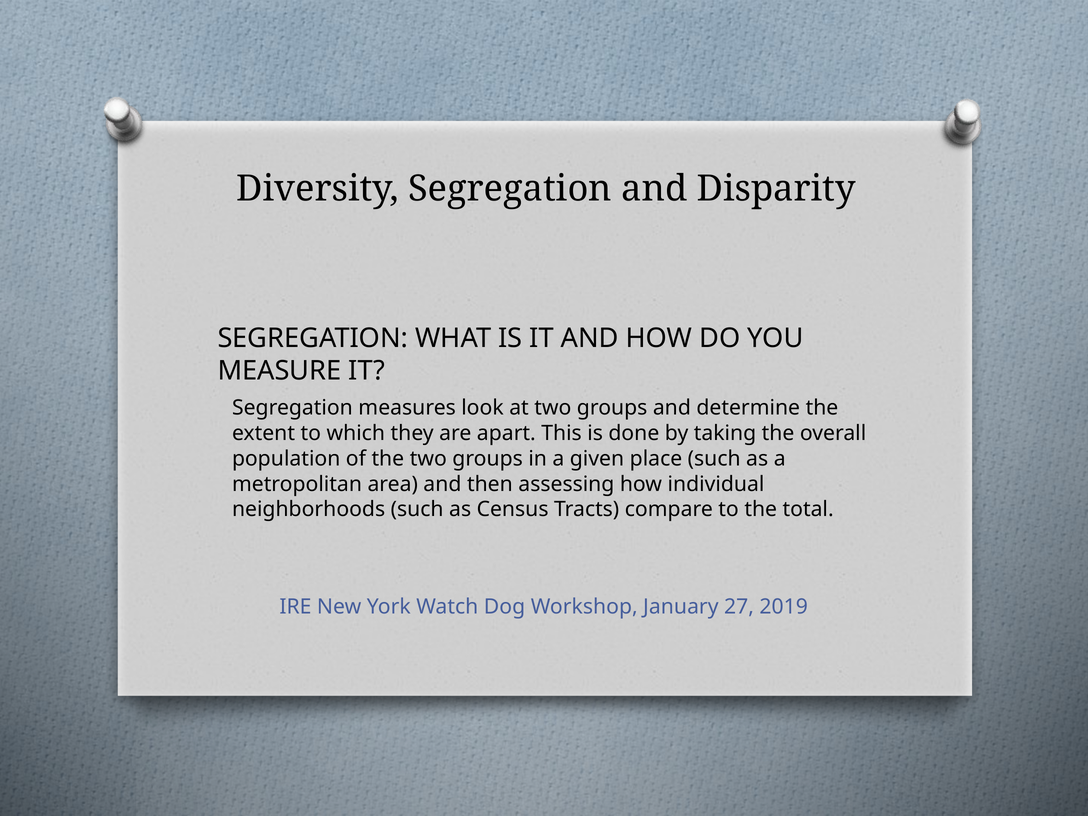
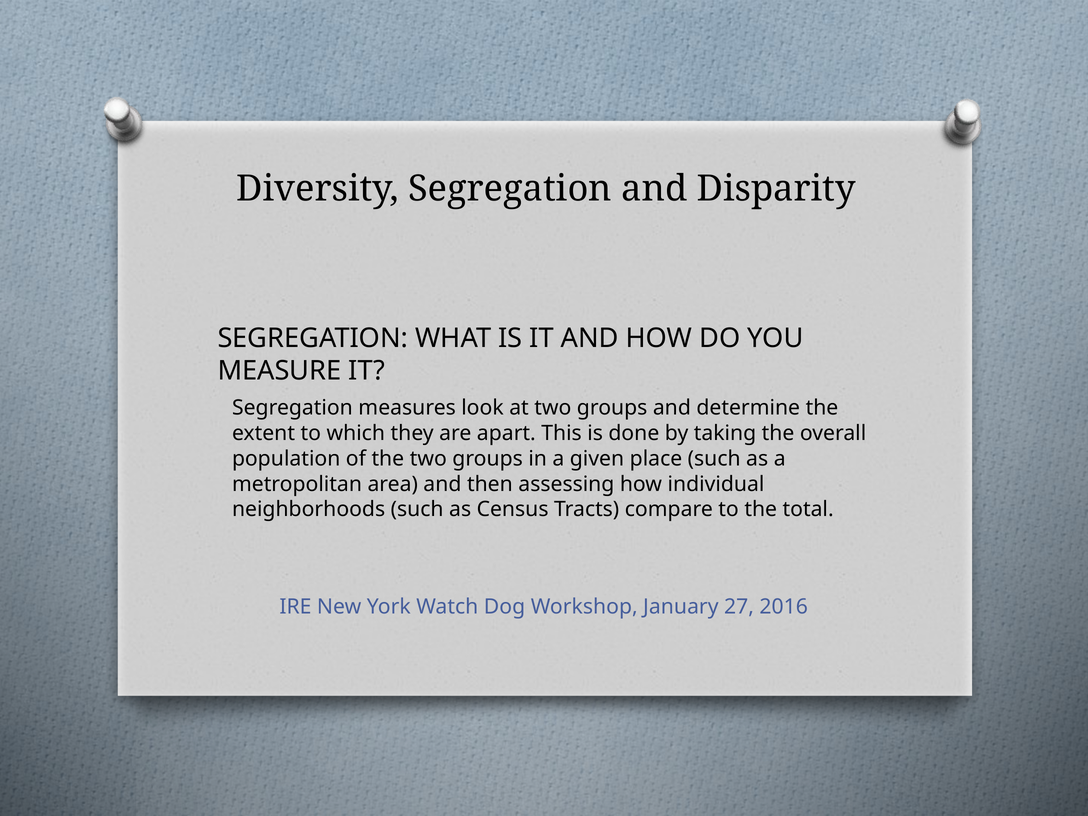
2019: 2019 -> 2016 (784, 607)
